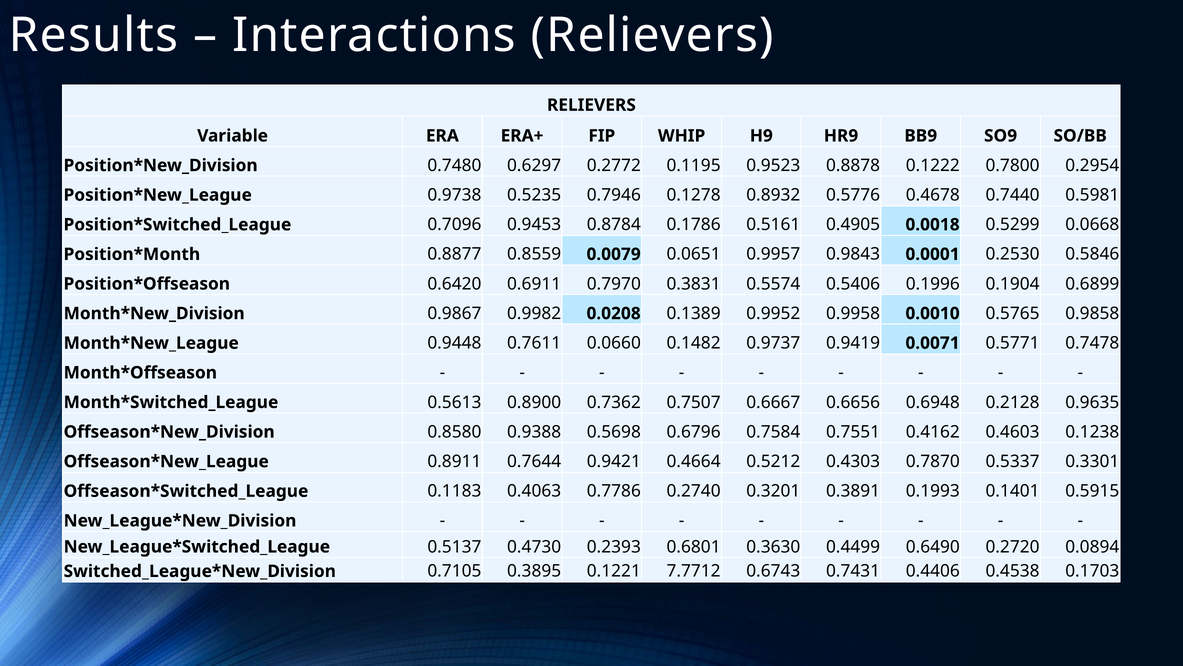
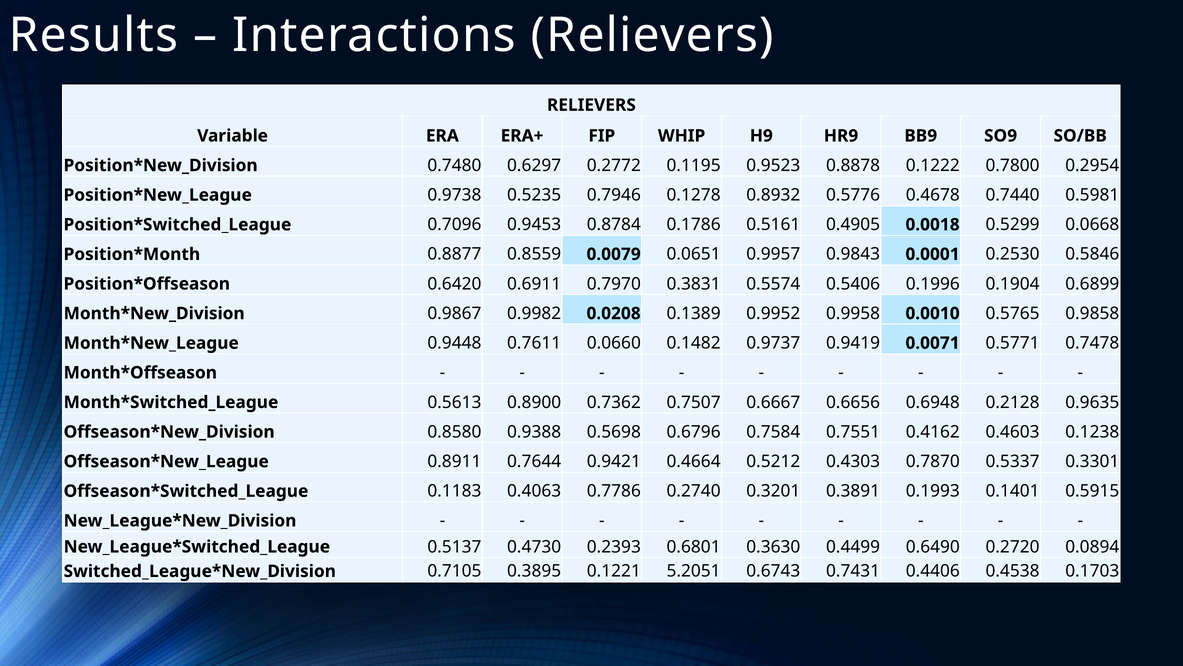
7.7712: 7.7712 -> 5.2051 (694, 571)
